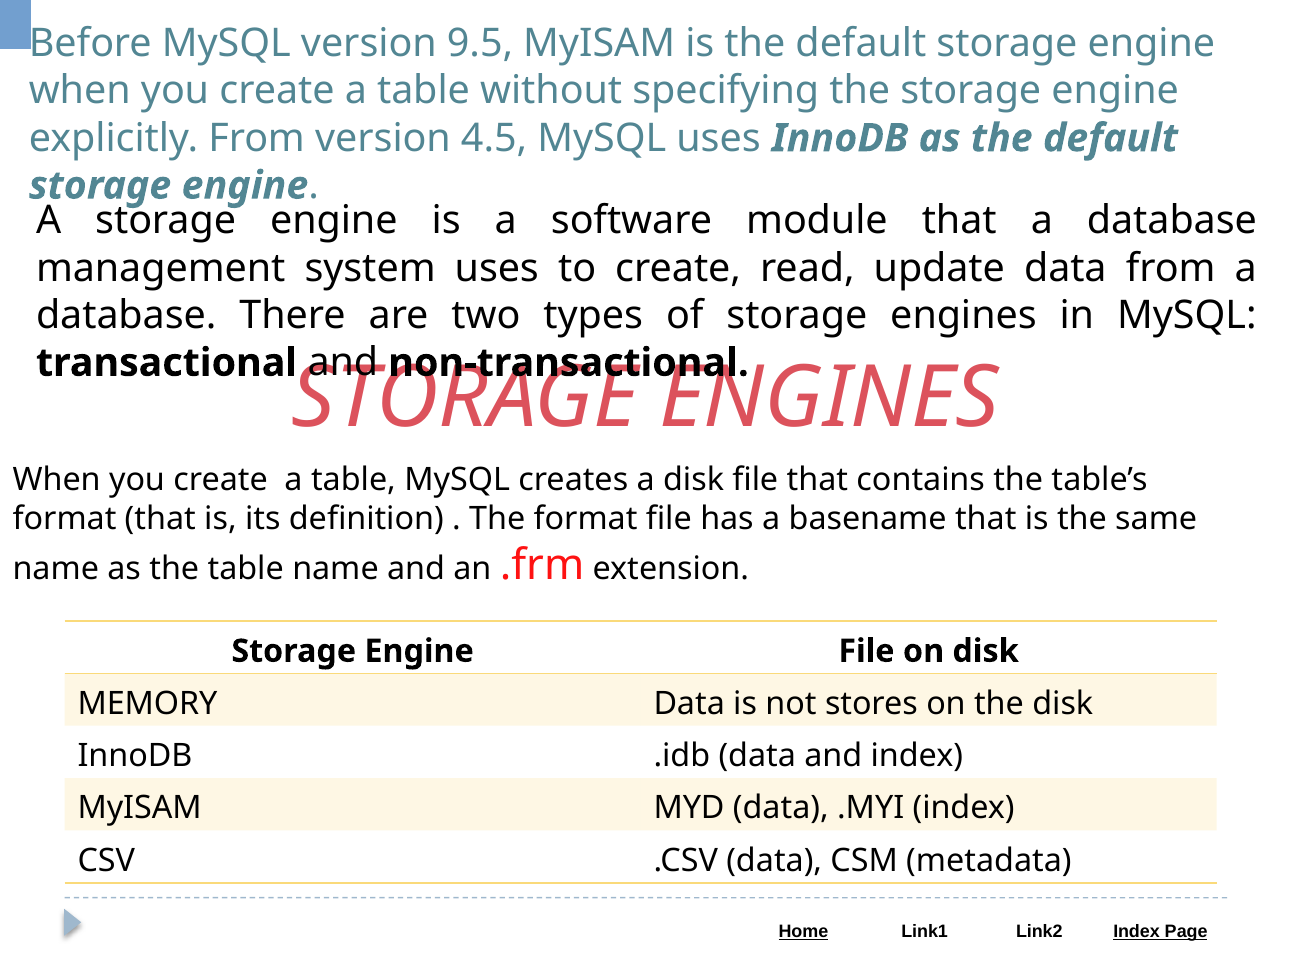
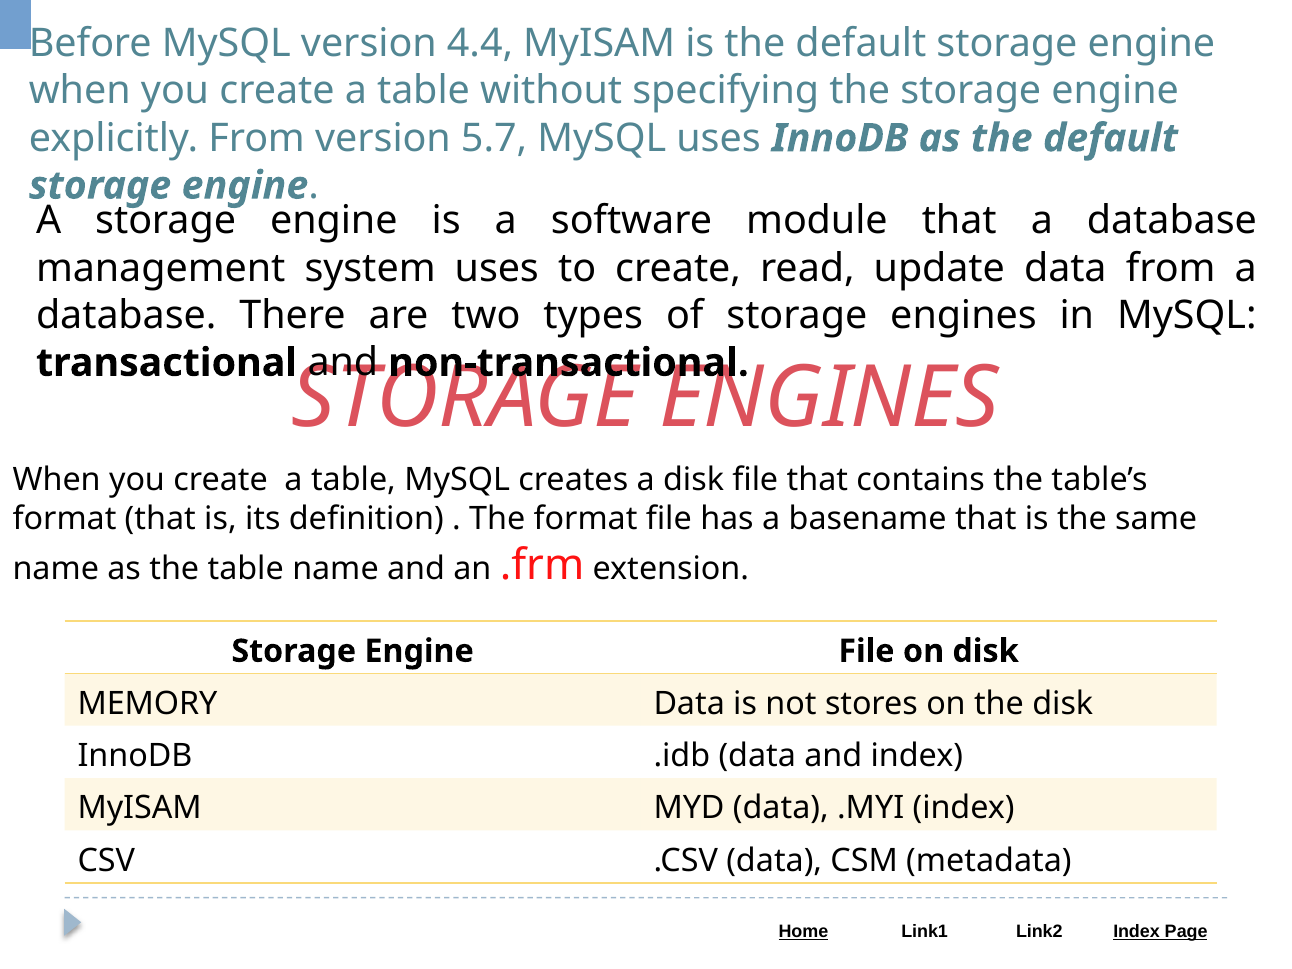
9.5: 9.5 -> 4.4 (480, 44)
4.5: 4.5 -> 5.7 (494, 138)
